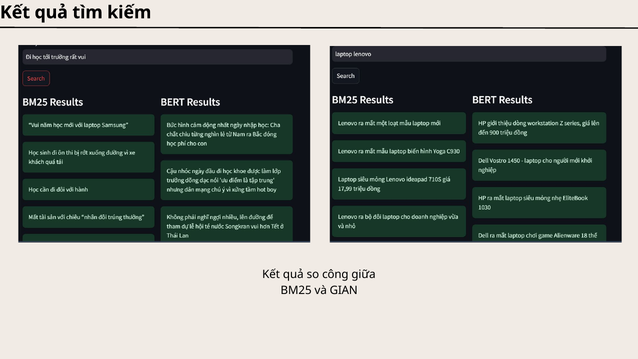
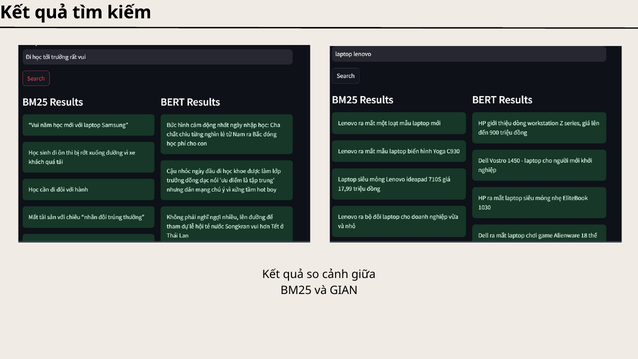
công: công -> cảnh (335, 274)
